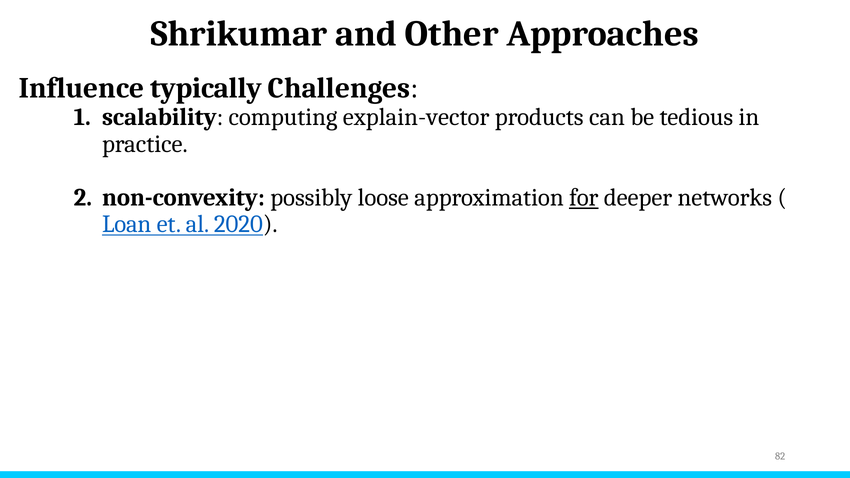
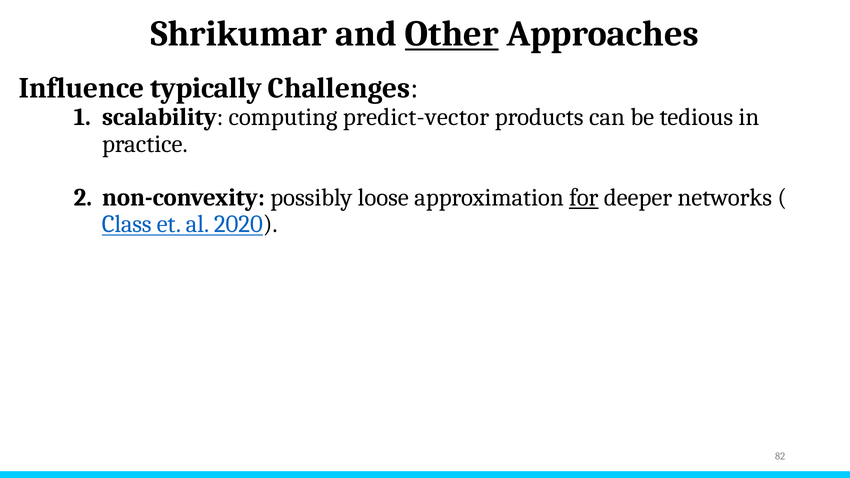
Other underline: none -> present (452, 34)
explain-vector: explain-vector -> predict-vector (416, 117)
Loan: Loan -> Class (127, 224)
